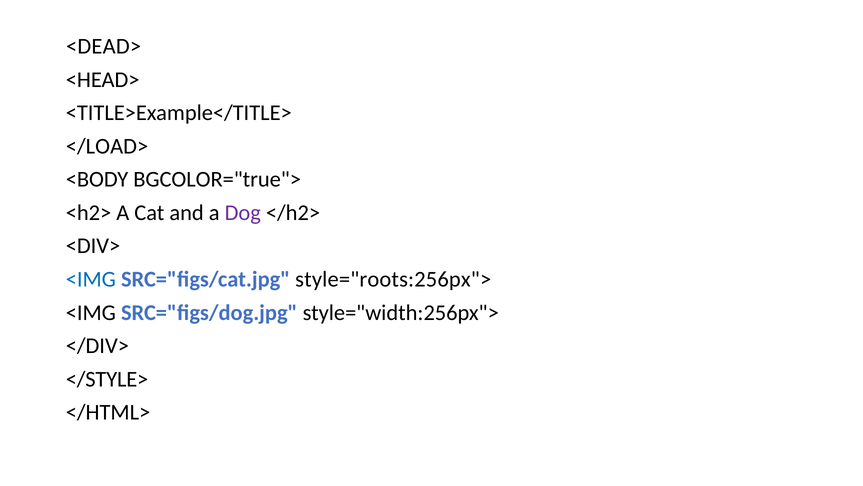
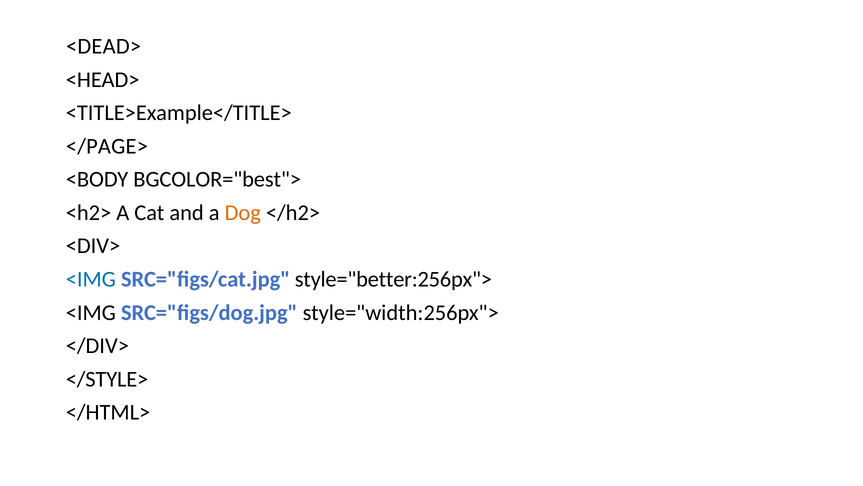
</LOAD>: </LOAD> -> </PAGE> (107, 146)
BGCOLOR="true">: BGCOLOR="true"> -> BGCOLOR="best"> (217, 179)
Dog colour: purple -> orange (243, 213)
style="roots:256px">: style="roots:256px"> -> style="better:256px"> (393, 279)
